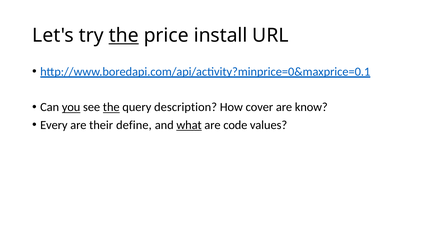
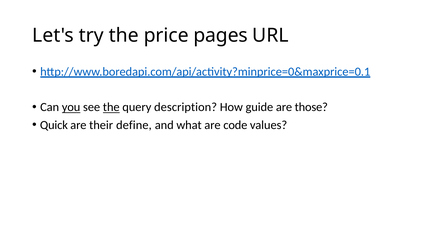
the underline: present -> none (124, 36)
install: install -> pages (221, 36)
cover: cover -> guide (259, 107)
know: know -> those (311, 107)
Every: Every -> Quick (54, 125)
what underline: present -> none (189, 125)
